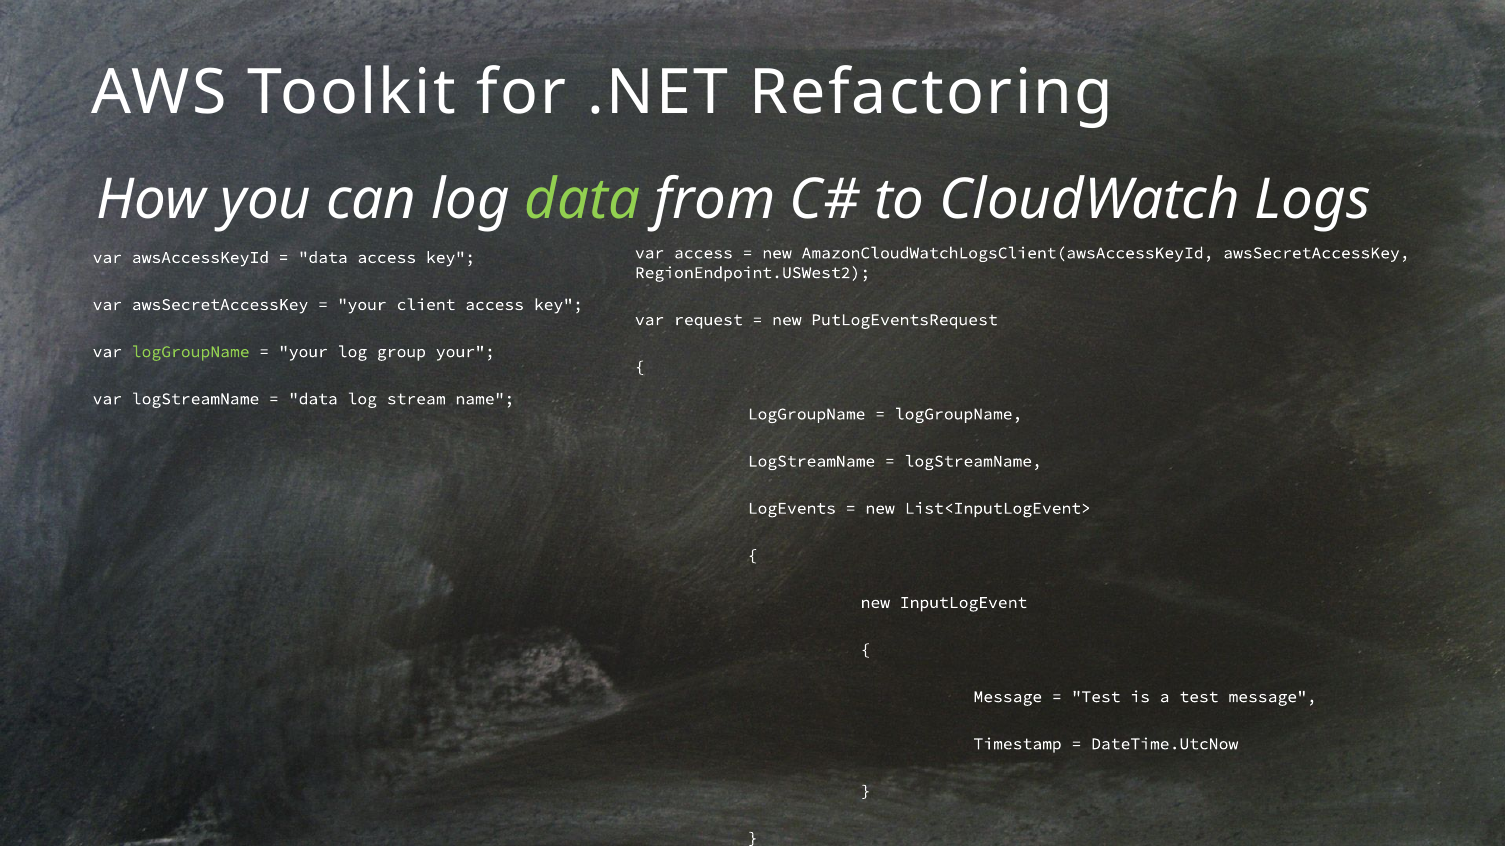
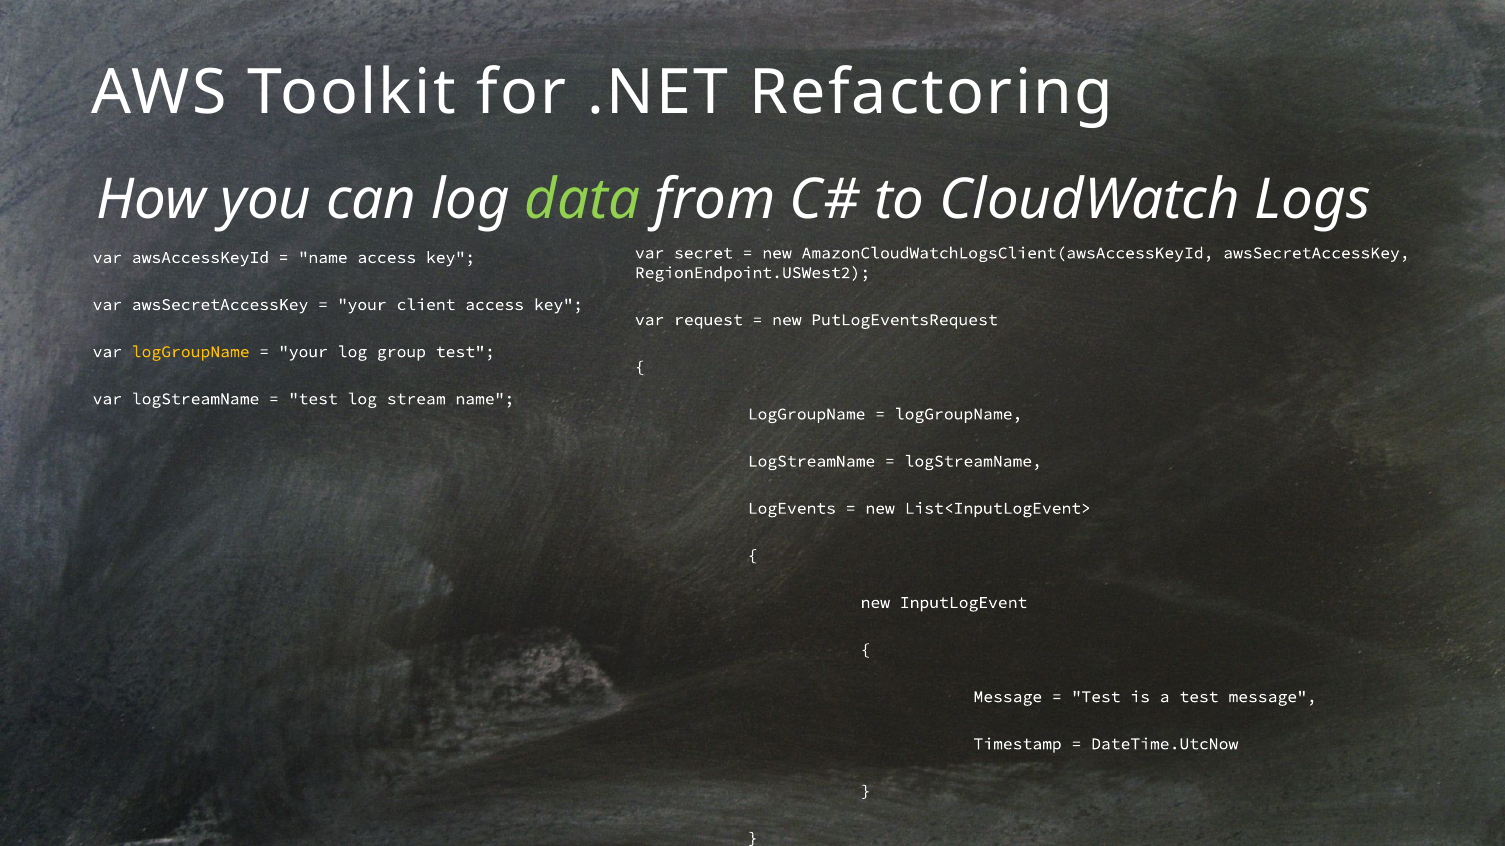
var access: access -> secret (703, 253)
data: data -> name (323, 258)
logGroupName colour: light green -> yellow (191, 352)
group your: your -> test (465, 352)
data: data -> test (313, 399)
